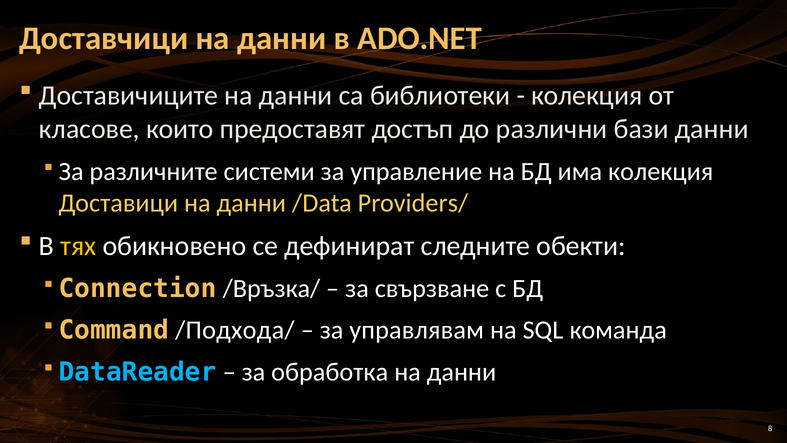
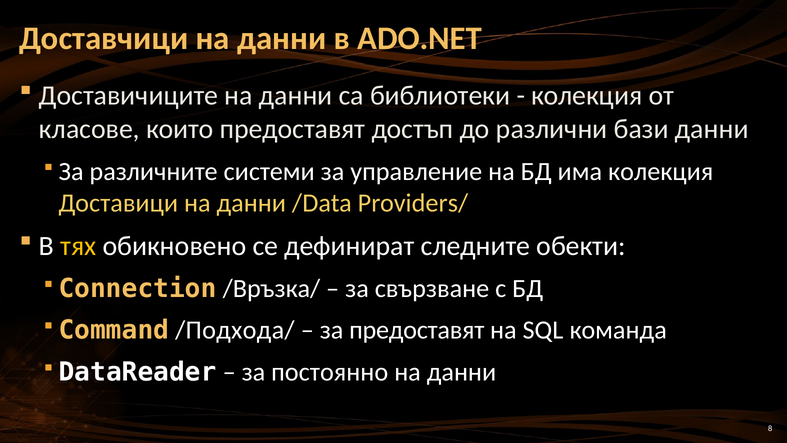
за управлявам: управлявам -> предоставят (417, 330)
DataReader colour: light blue -> white (138, 372)
обработка: обработка -> постоянно (330, 372)
